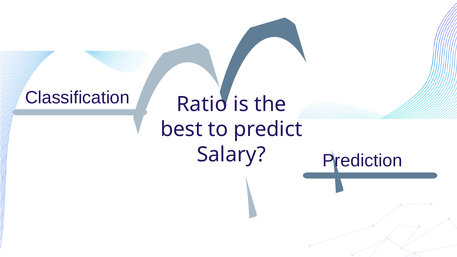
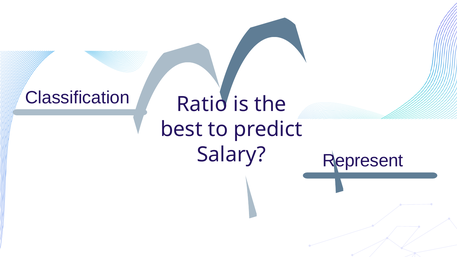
Prediction: Prediction -> Represent (363, 161)
